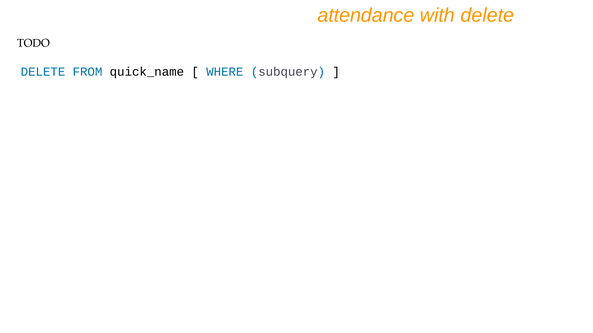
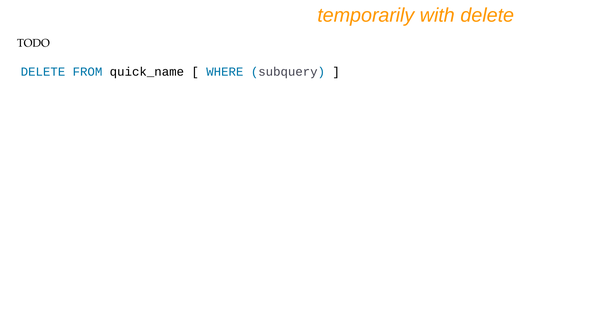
attendance: attendance -> temporarily (366, 15)
